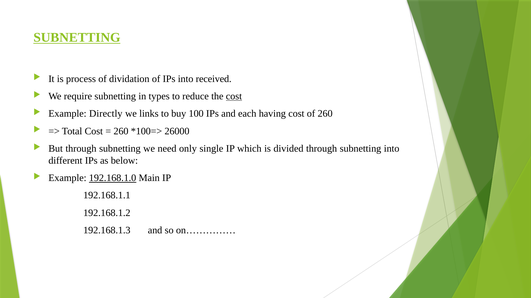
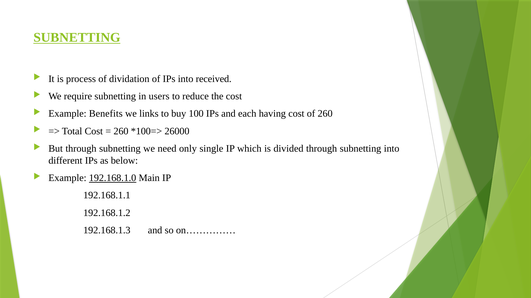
types: types -> users (159, 96)
cost underline: present -> none (234, 96)
Directly: Directly -> Benefits (106, 114)
